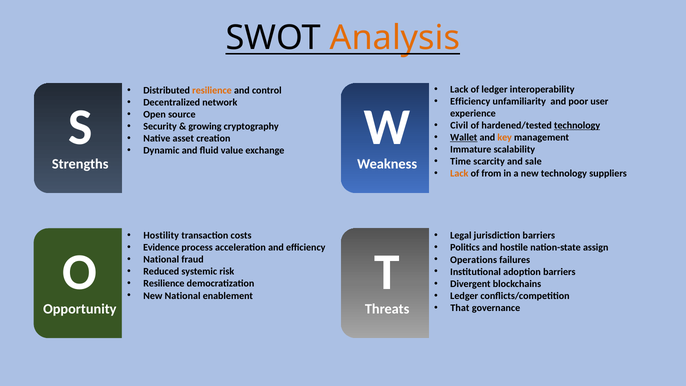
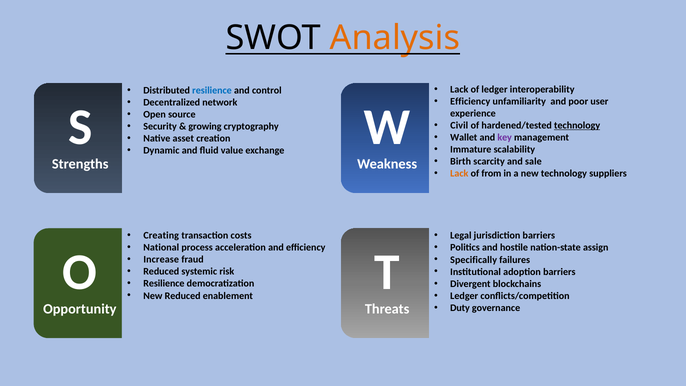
resilience colour: orange -> blue (212, 91)
Wallet underline: present -> none (464, 138)
key colour: orange -> purple (505, 138)
Time: Time -> Birth (461, 162)
Hostility: Hostility -> Creating (161, 236)
Evidence: Evidence -> National (161, 248)
National: National -> Increase (161, 260)
Operations: Operations -> Specifically (474, 260)
New National: National -> Reduced (183, 296)
That: That -> Duty (460, 308)
